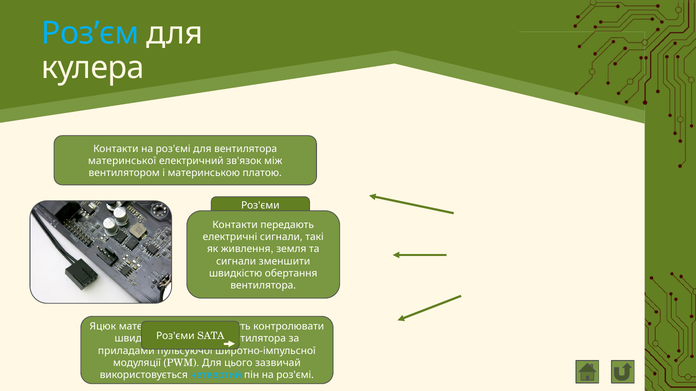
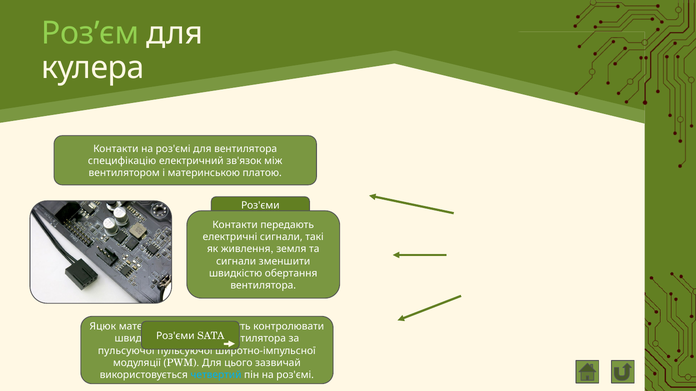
Роз’єм colour: light blue -> light green (90, 33)
материнської: материнської -> специфікацію (122, 161)
приладами: приладами -> пульсуючої (126, 351)
